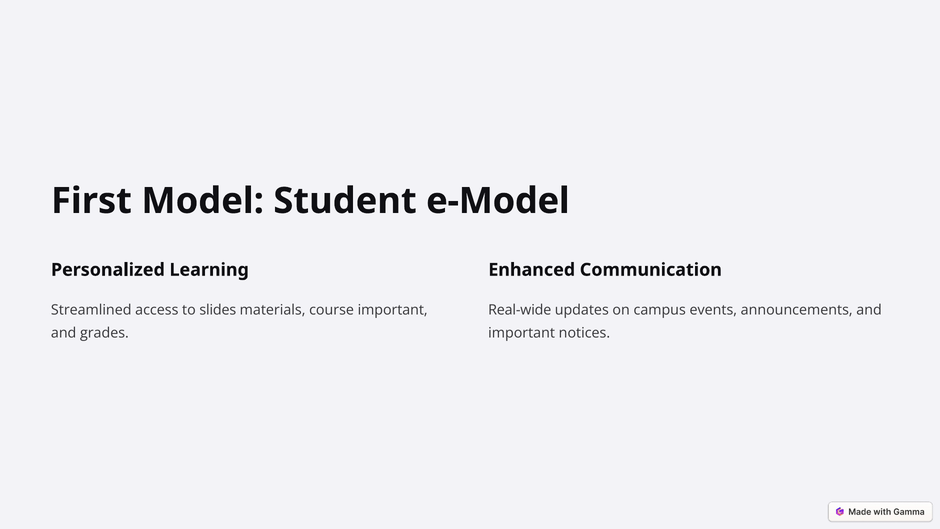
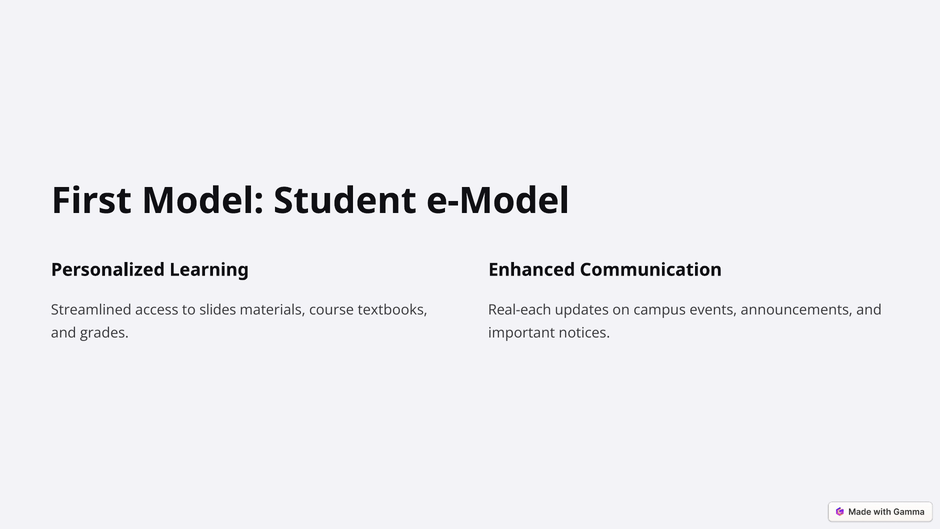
course important: important -> textbooks (393, 310)
Real-wide: Real-wide -> Real-each (520, 310)
